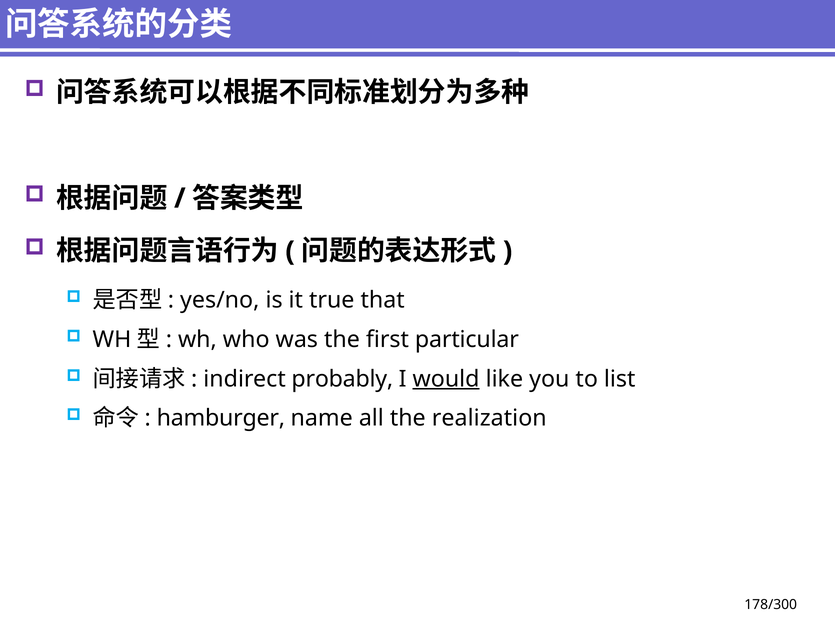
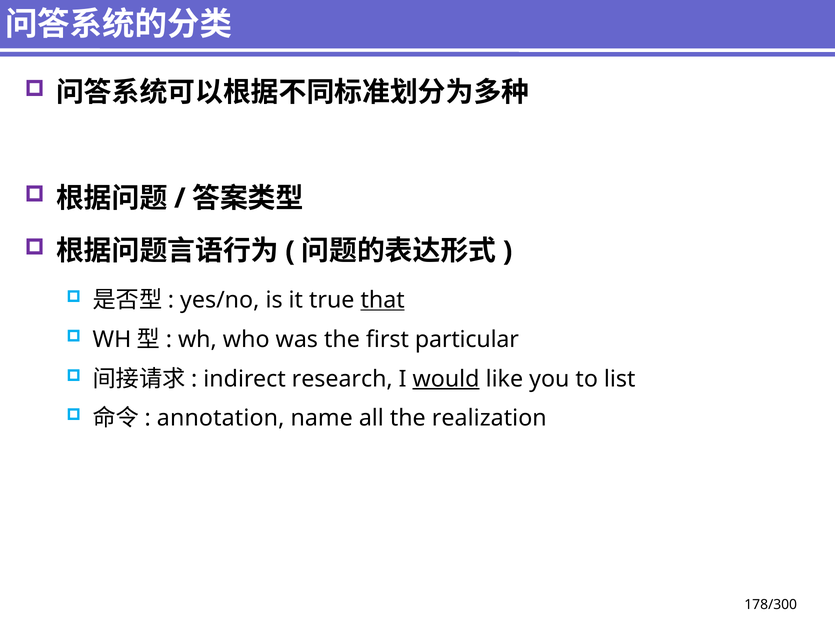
that underline: none -> present (383, 300)
probably: probably -> research (342, 379)
hamburger: hamburger -> annotation (221, 418)
